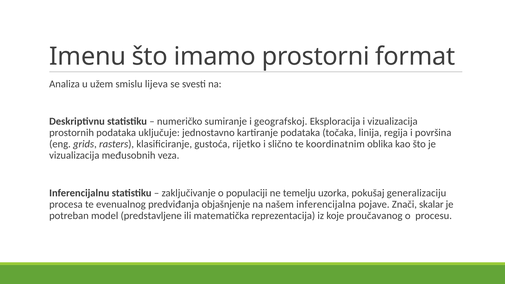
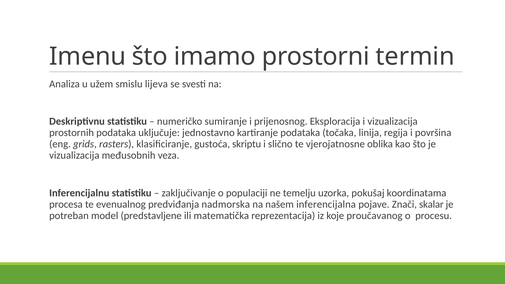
format: format -> termin (415, 57)
geografskoj: geografskoj -> prijenosnog (281, 121)
rijetko: rijetko -> skriptu (247, 144)
koordinatnim: koordinatnim -> vjerojatnosne (335, 144)
generalizaciju: generalizaciju -> koordinatama (417, 193)
objašnjenje: objašnjenje -> nadmorska (226, 204)
